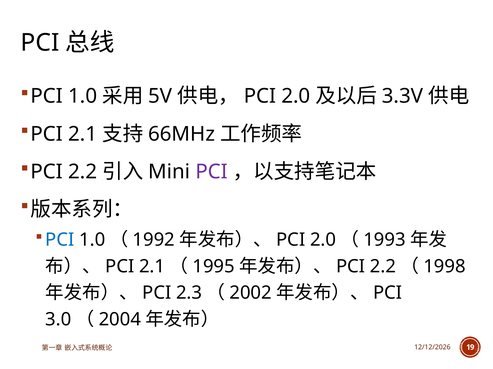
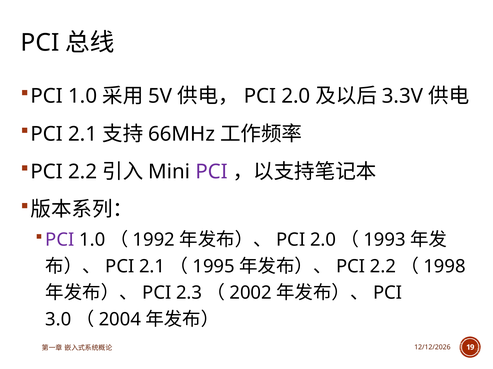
PCI colour: blue -> purple (60, 240)
